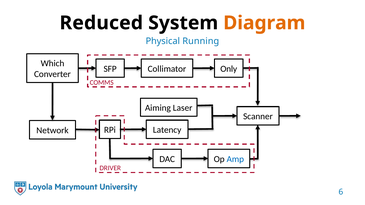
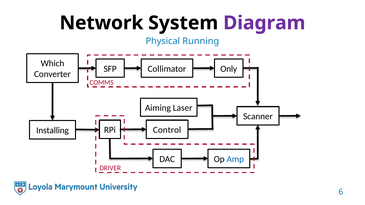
Reduced: Reduced -> Network (101, 23)
Diagram colour: orange -> purple (264, 23)
Latency: Latency -> Control (167, 130)
Network: Network -> Installing (53, 131)
